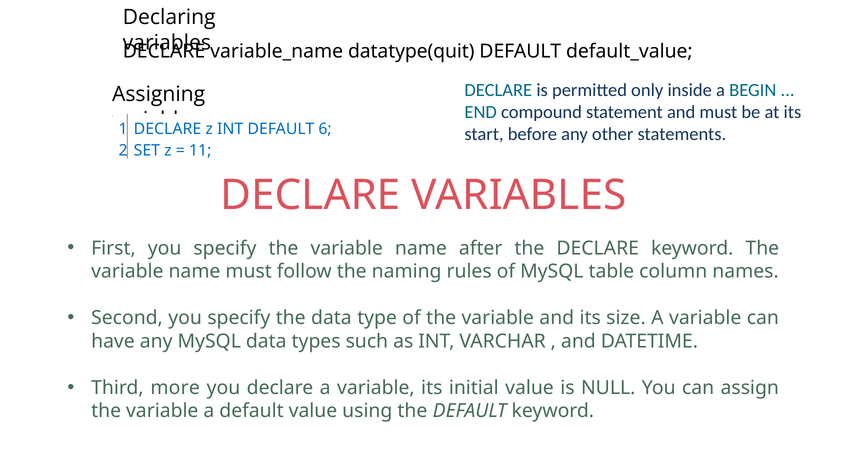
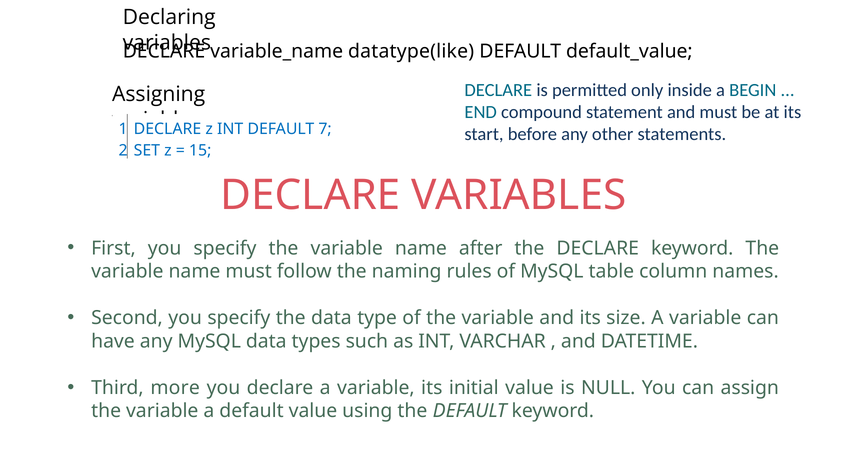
datatype(quit: datatype(quit -> datatype(like (411, 51)
6: 6 -> 7 (325, 129)
11: 11 -> 15 (200, 151)
